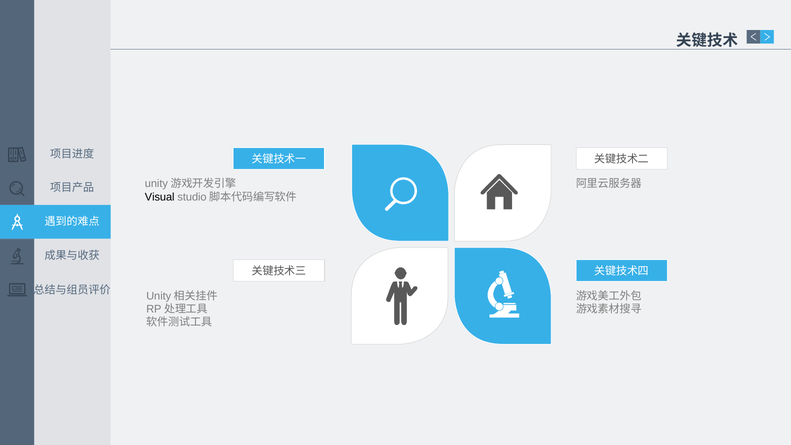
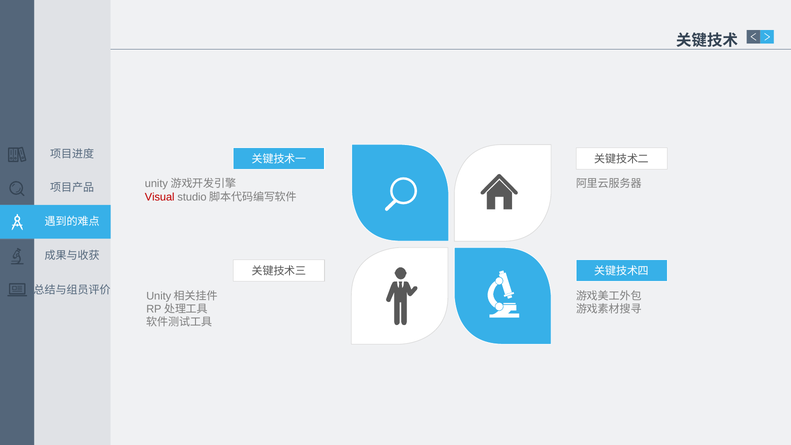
Visual colour: black -> red (160, 197)
